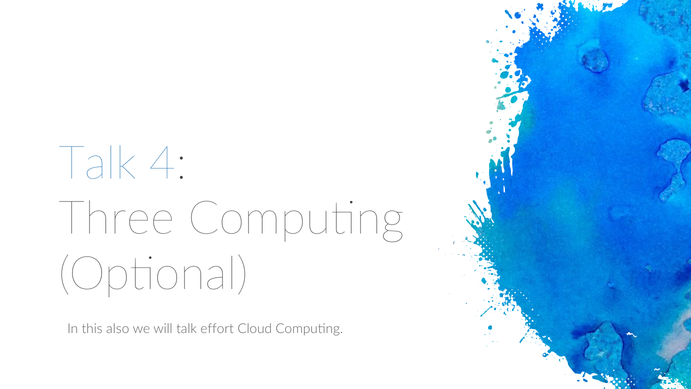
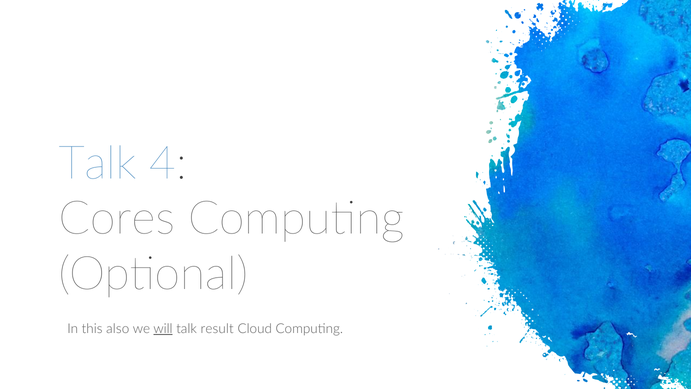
Three: Three -> Cores (117, 219)
will underline: none -> present (163, 328)
effort: effort -> result (217, 328)
